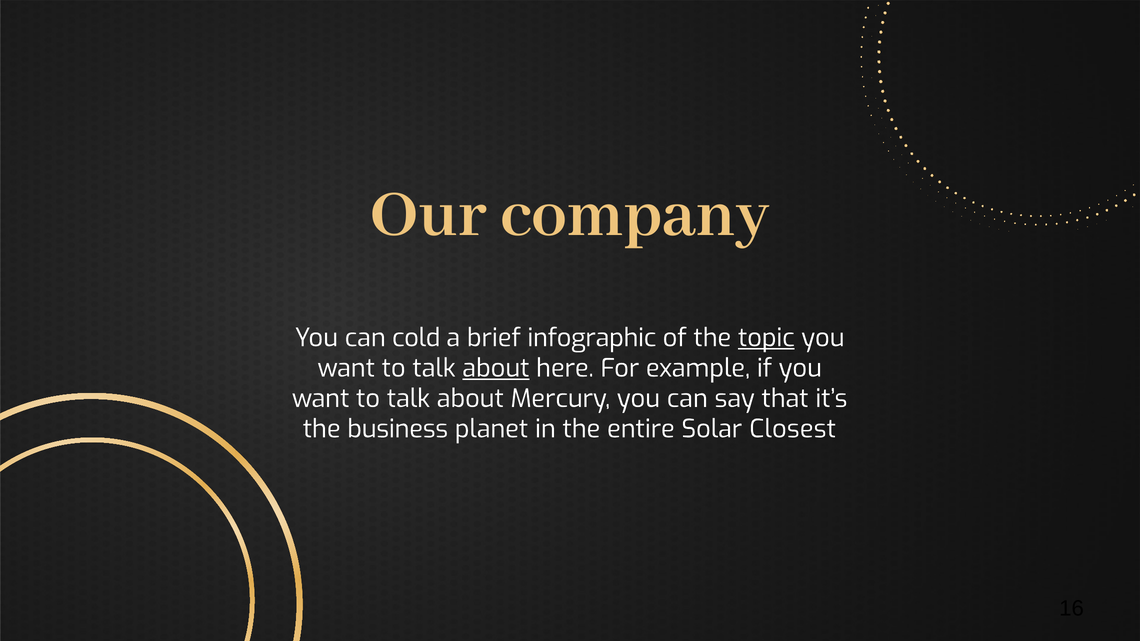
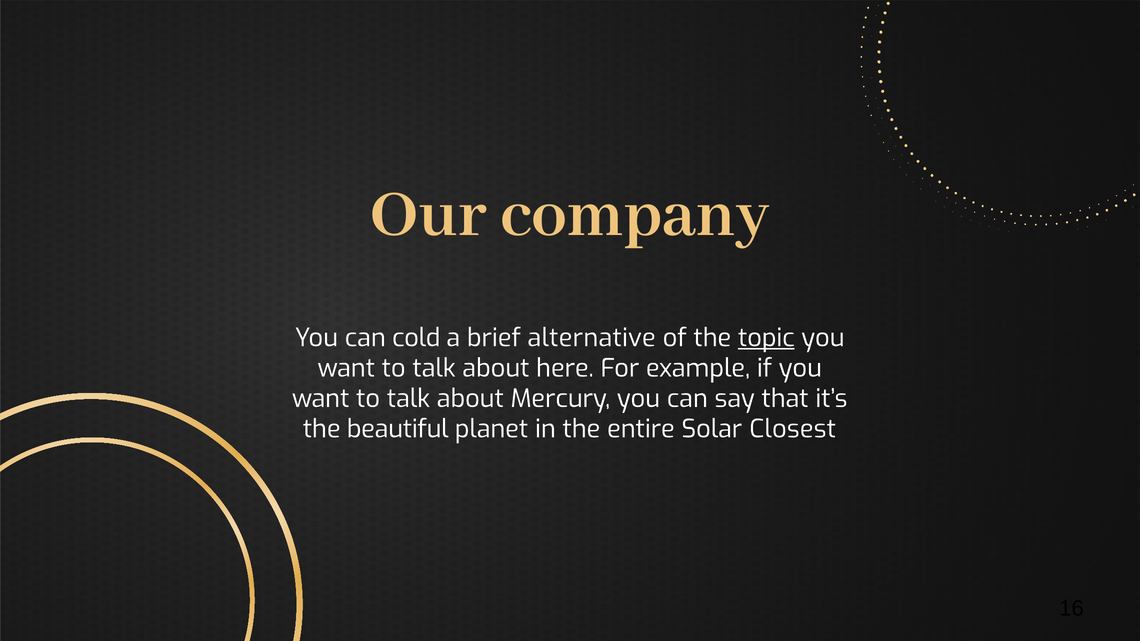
infographic: infographic -> alternative (592, 338)
about underline: present -> none (496, 368)
business: business -> beautiful (398, 429)
